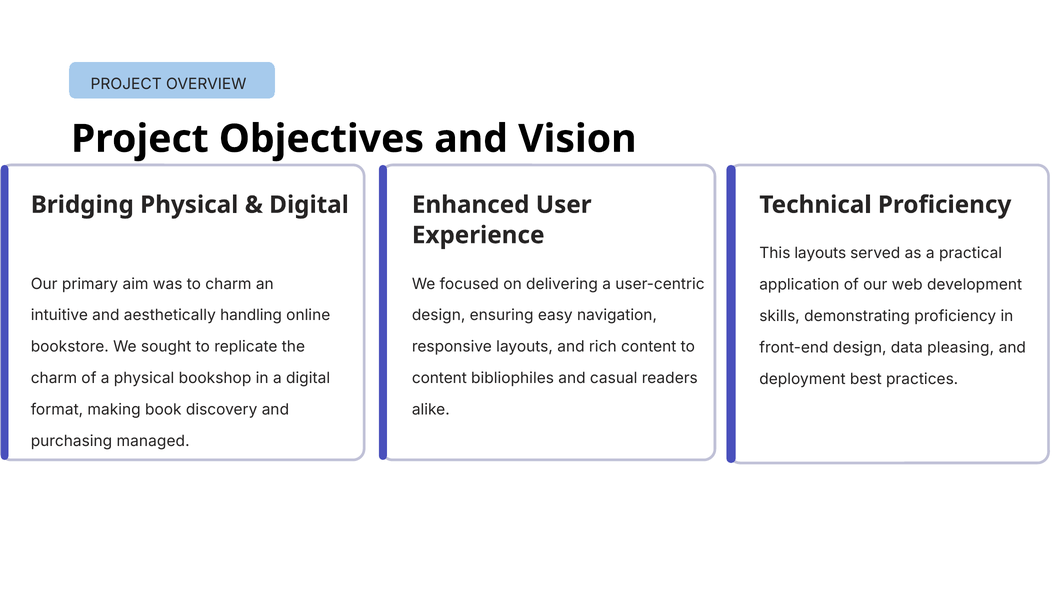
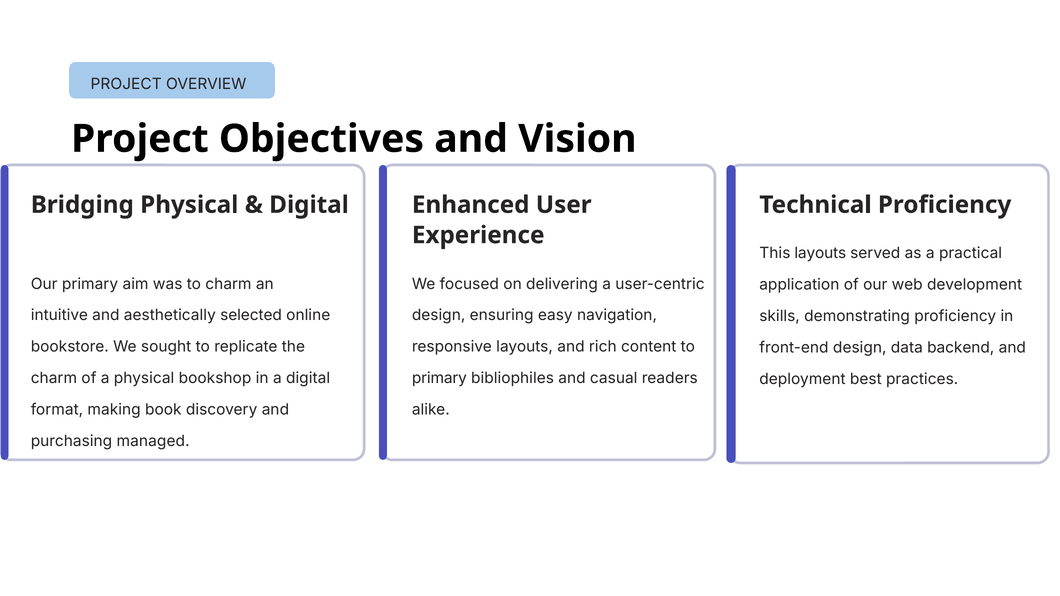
handling: handling -> selected (251, 316)
pleasing: pleasing -> backend (961, 348)
content: content -> primary (439, 378)
